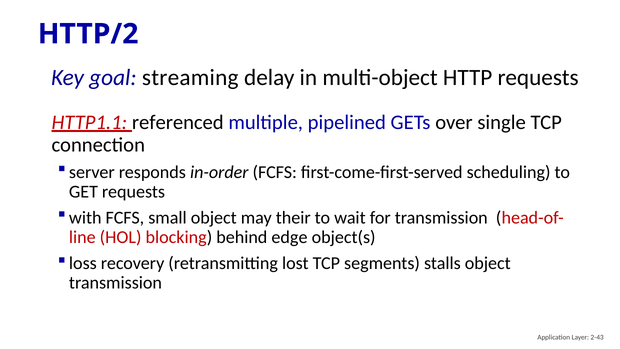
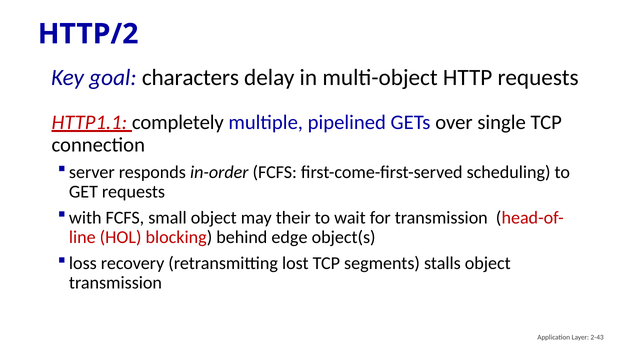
streaming: streaming -> characters (190, 78)
referenced: referenced -> completely (178, 122)
